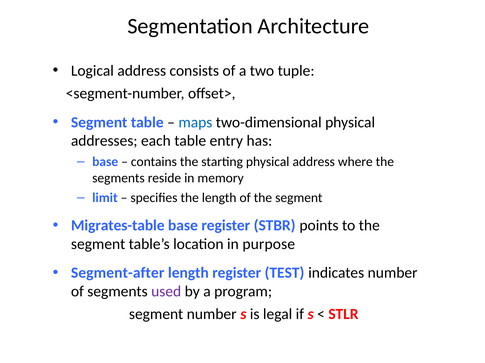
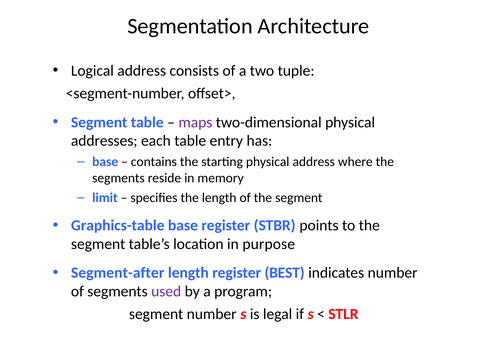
maps colour: blue -> purple (195, 123)
Migrates-table: Migrates-table -> Graphics-table (118, 226)
TEST: TEST -> BEST (285, 273)
